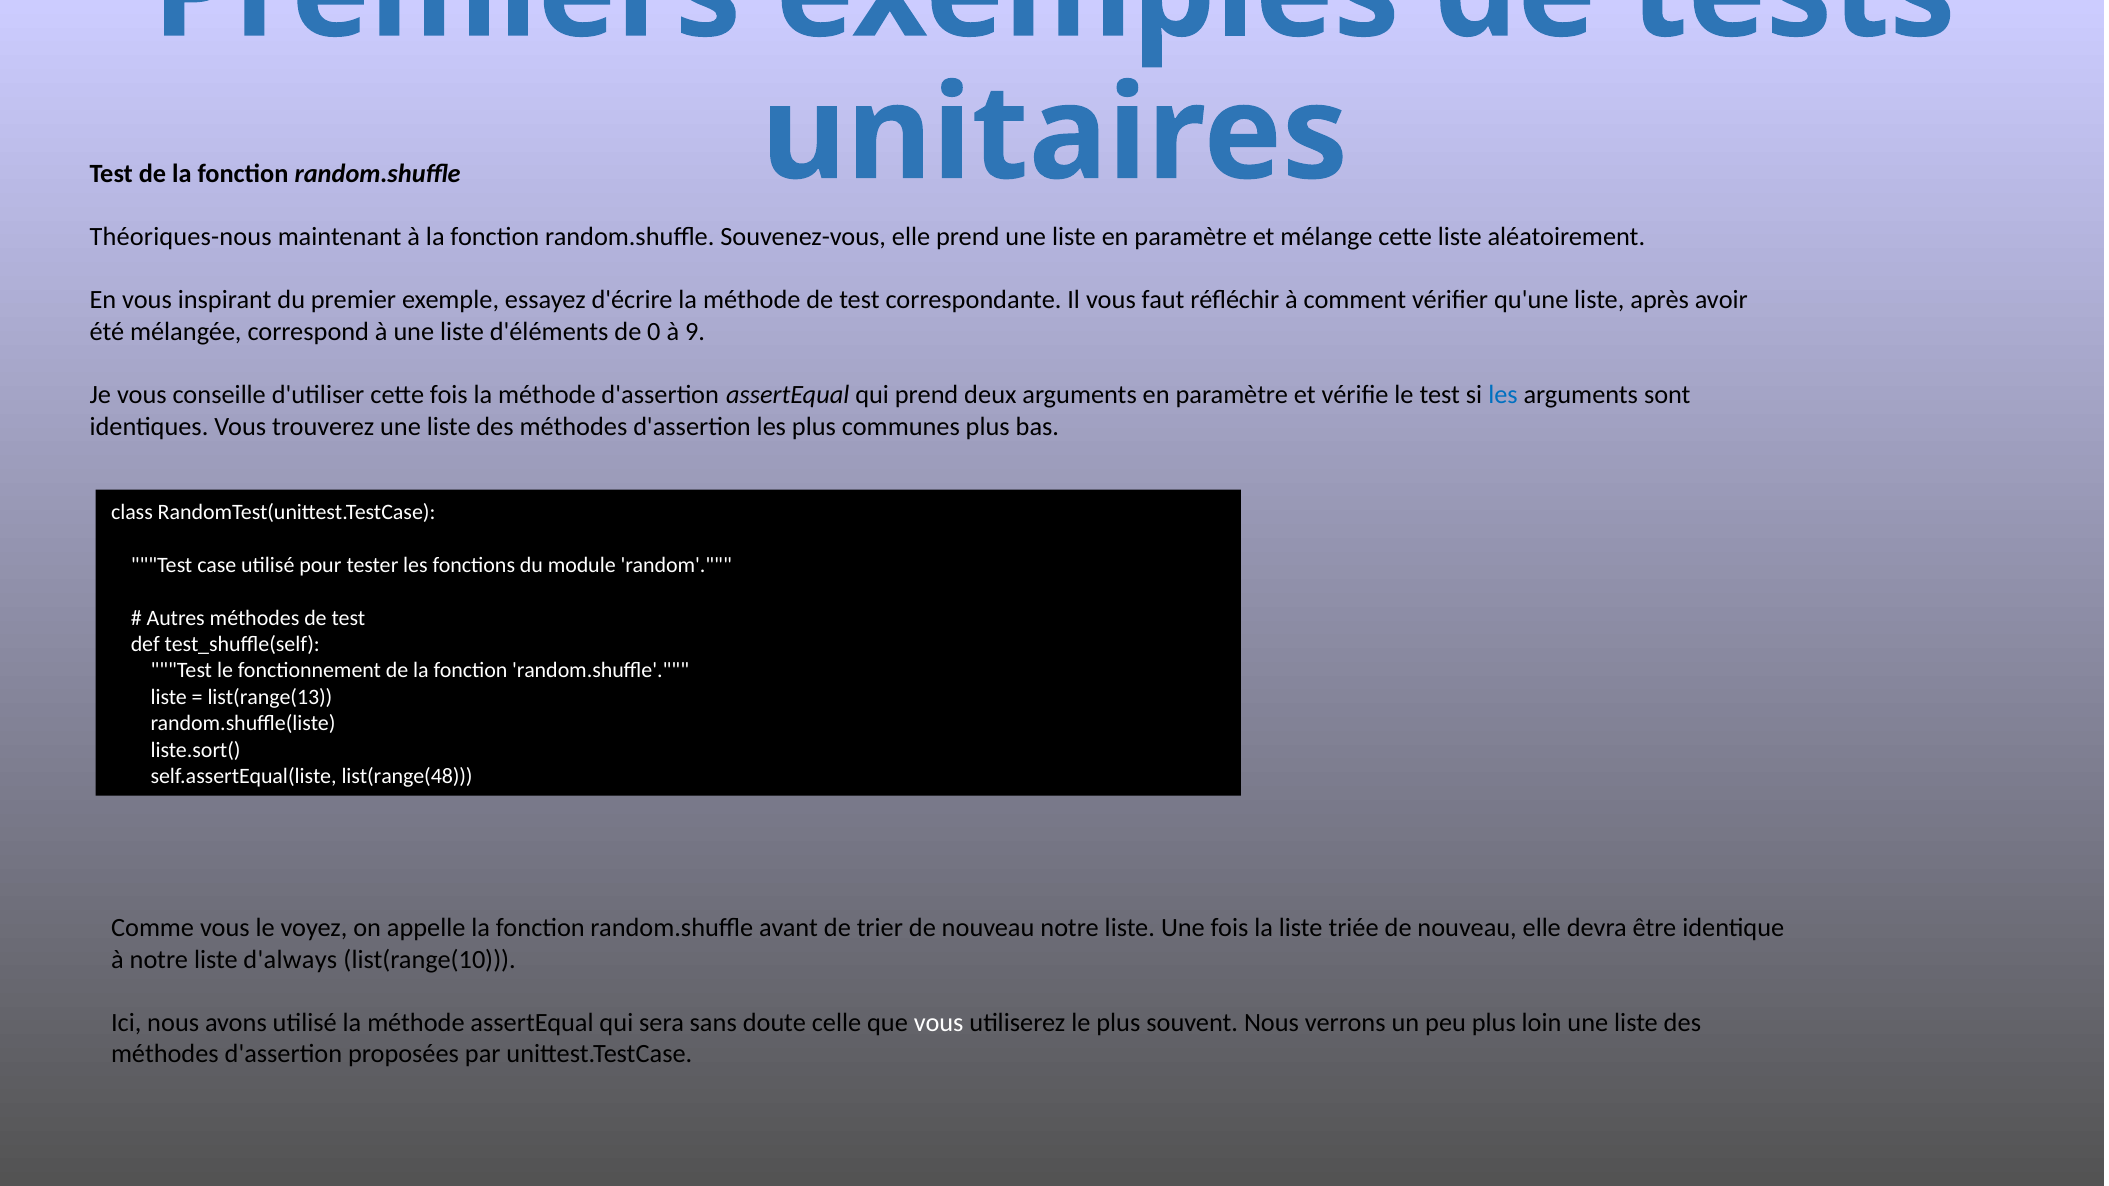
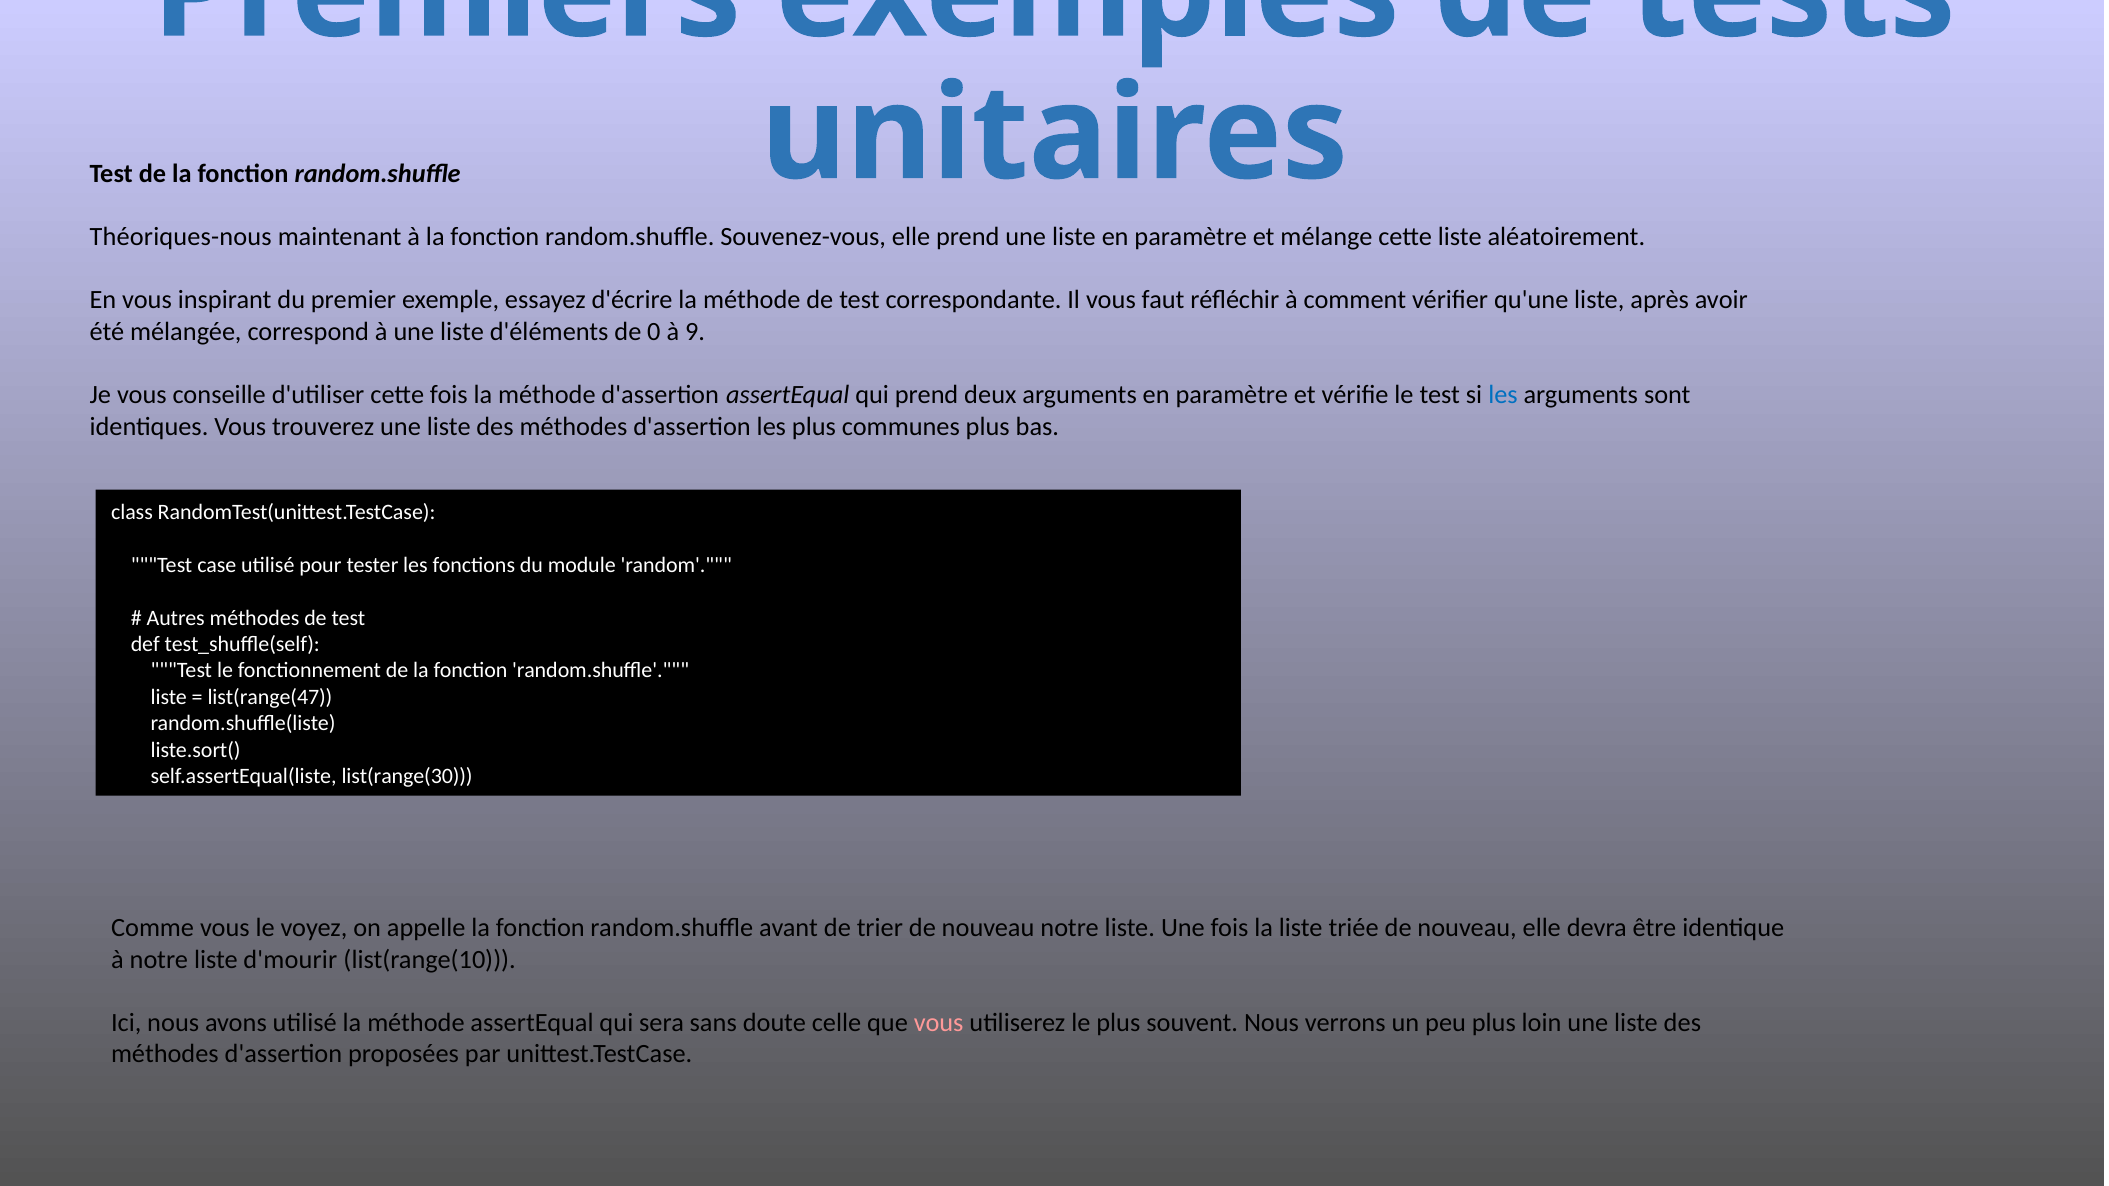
list(range(13: list(range(13 -> list(range(47 (270, 697)
list(range(48: list(range(48 -> list(range(30 (407, 776)
d'always: d'always -> d'mourir (290, 960)
vous colour: white -> pink (939, 1023)
